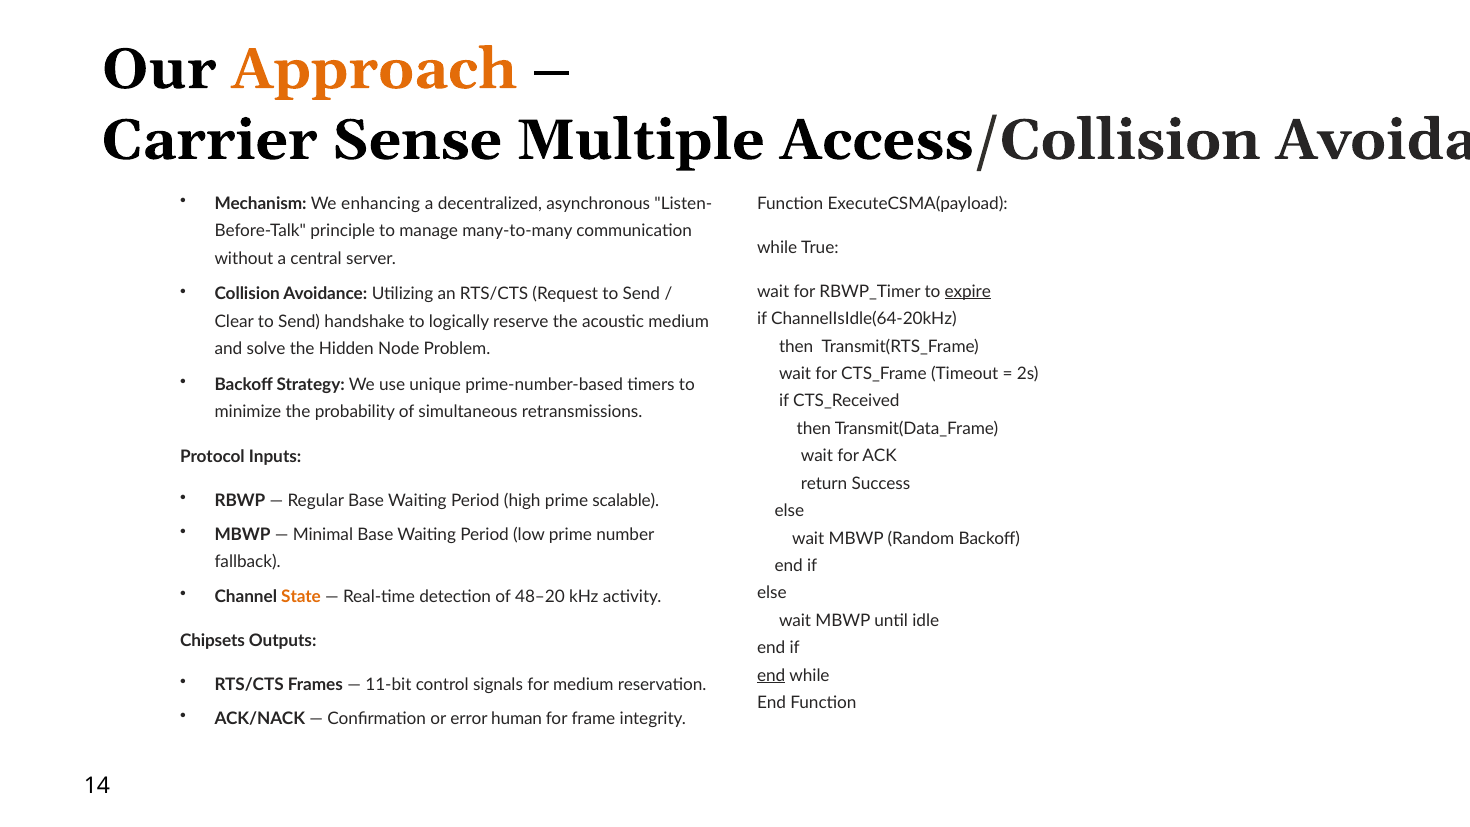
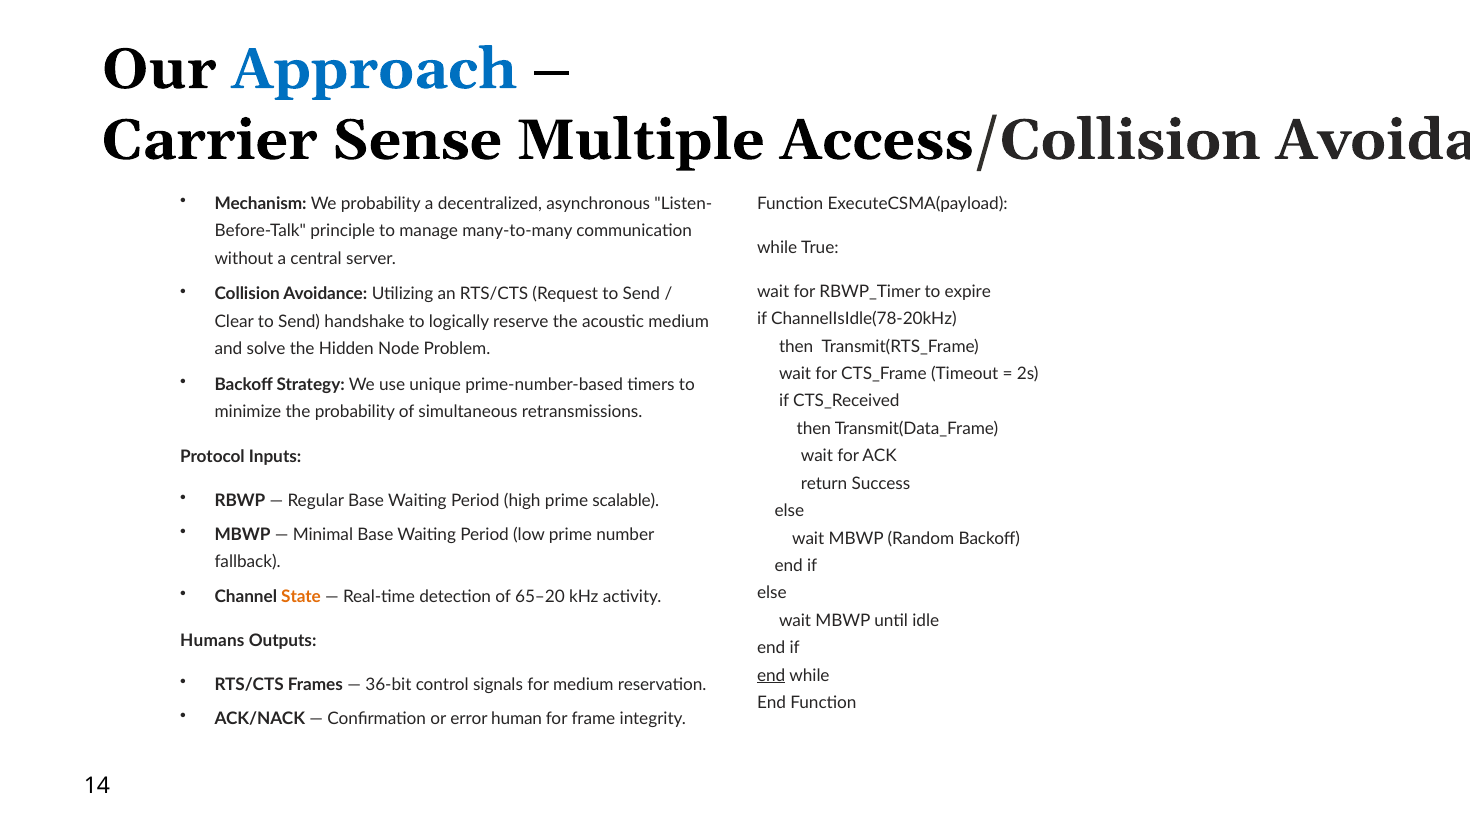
Approach colour: orange -> blue (374, 69)
We enhancing: enhancing -> probability (381, 204)
expire underline: present -> none (968, 292)
ChannelIsIdle(64-20kHz: ChannelIsIdle(64-20kHz -> ChannelIsIdle(78-20kHz (864, 319)
48–20: 48–20 -> 65–20 (540, 597)
Chipsets: Chipsets -> Humans (212, 641)
11-bit: 11-bit -> 36-bit (388, 685)
